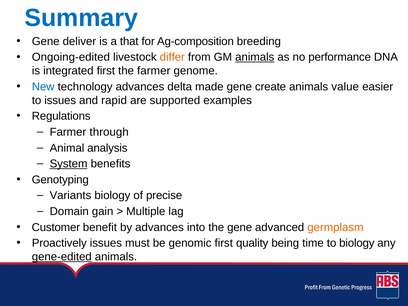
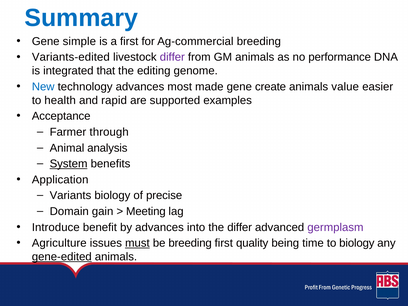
deliver: deliver -> simple (79, 41)
a that: that -> first (129, 41)
Ag-composition: Ag-composition -> Ag-commercial (195, 41)
Ongoing-edited: Ongoing-edited -> Variants-edited (71, 57)
differ colour: orange -> purple (172, 57)
animals underline: present -> none (255, 57)
integrated first: first -> that (106, 71)
the farmer: farmer -> editing (154, 71)
delta: delta -> most (180, 87)
to issues: issues -> health (60, 100)
Regulations: Regulations -> Acceptance (61, 116)
Genotyping: Genotyping -> Application (60, 180)
Multiple: Multiple -> Meeting (146, 211)
Customer: Customer -> Introduce (56, 227)
the gene: gene -> differ (240, 227)
germplasm colour: orange -> purple (335, 227)
Proactively: Proactively -> Agriculture (59, 243)
must underline: none -> present (137, 243)
be genomic: genomic -> breeding (190, 243)
